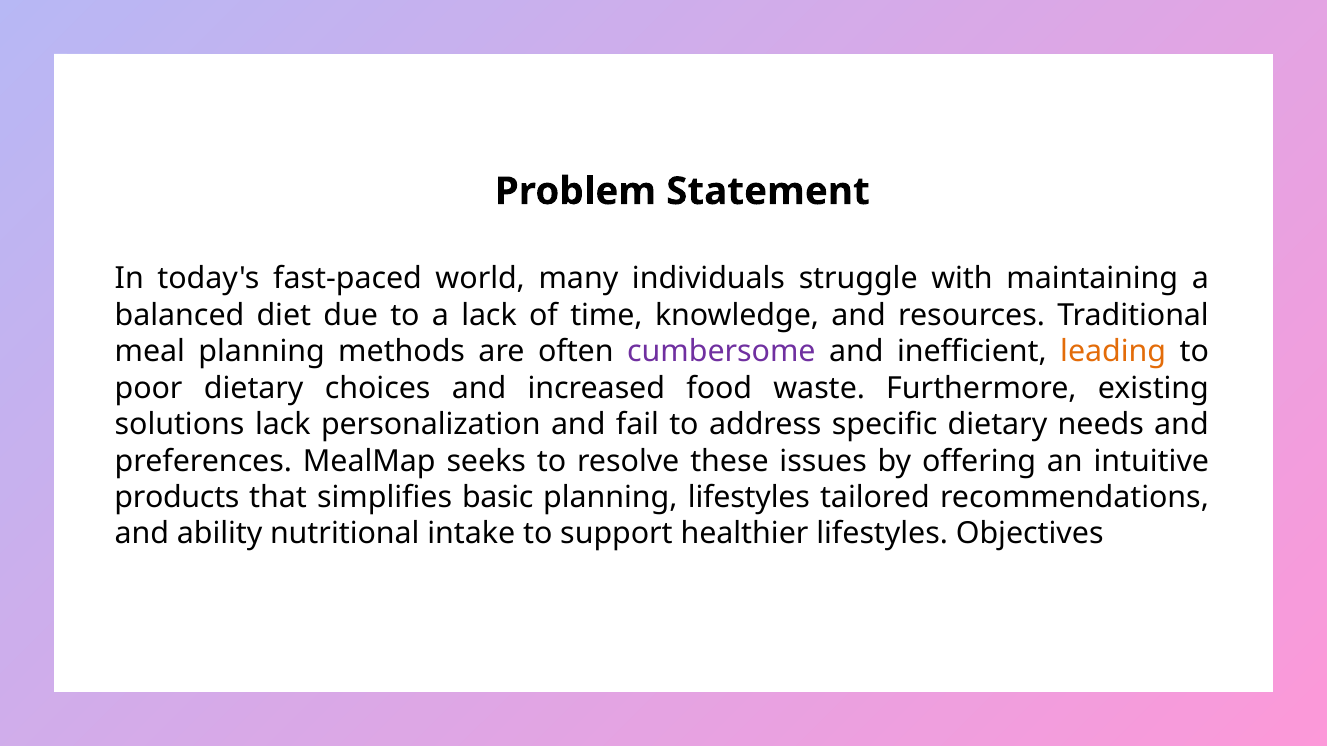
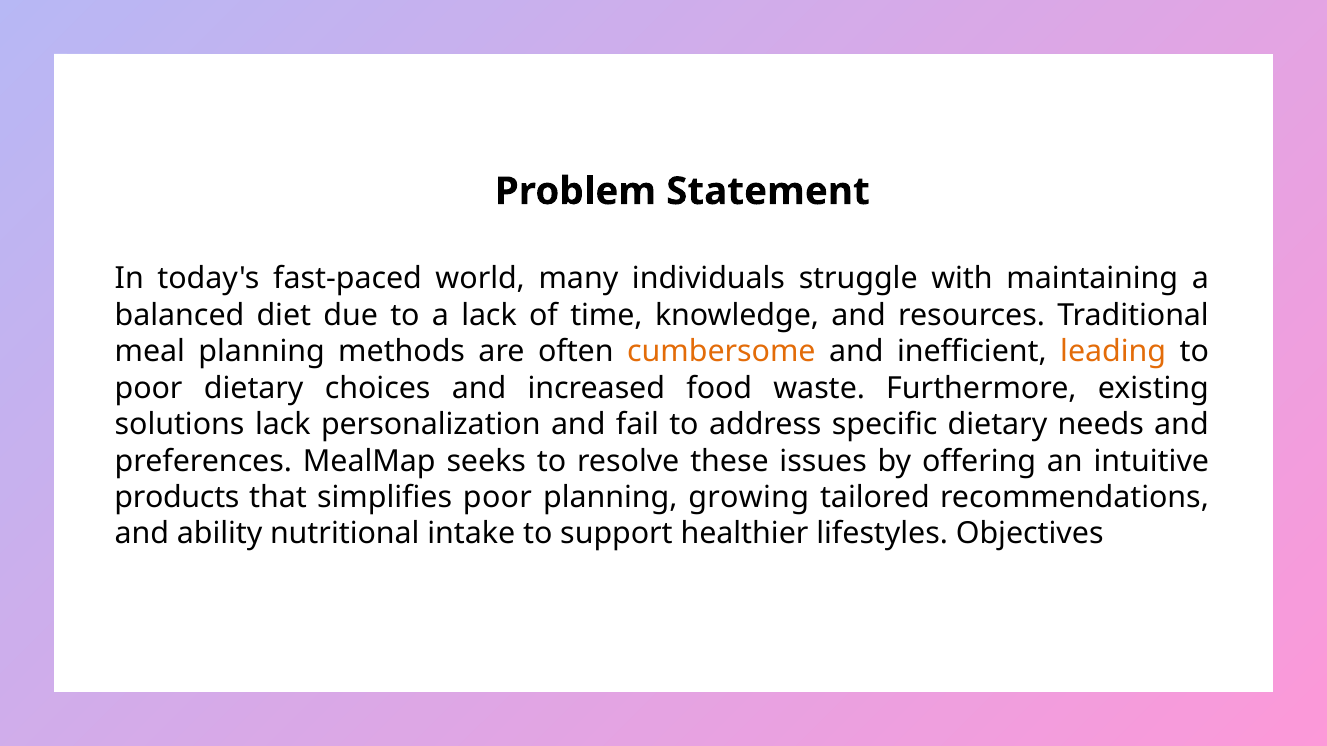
cumbersome colour: purple -> orange (721, 352)
simplifies basic: basic -> poor (497, 498)
planning lifestyles: lifestyles -> growing (749, 498)
